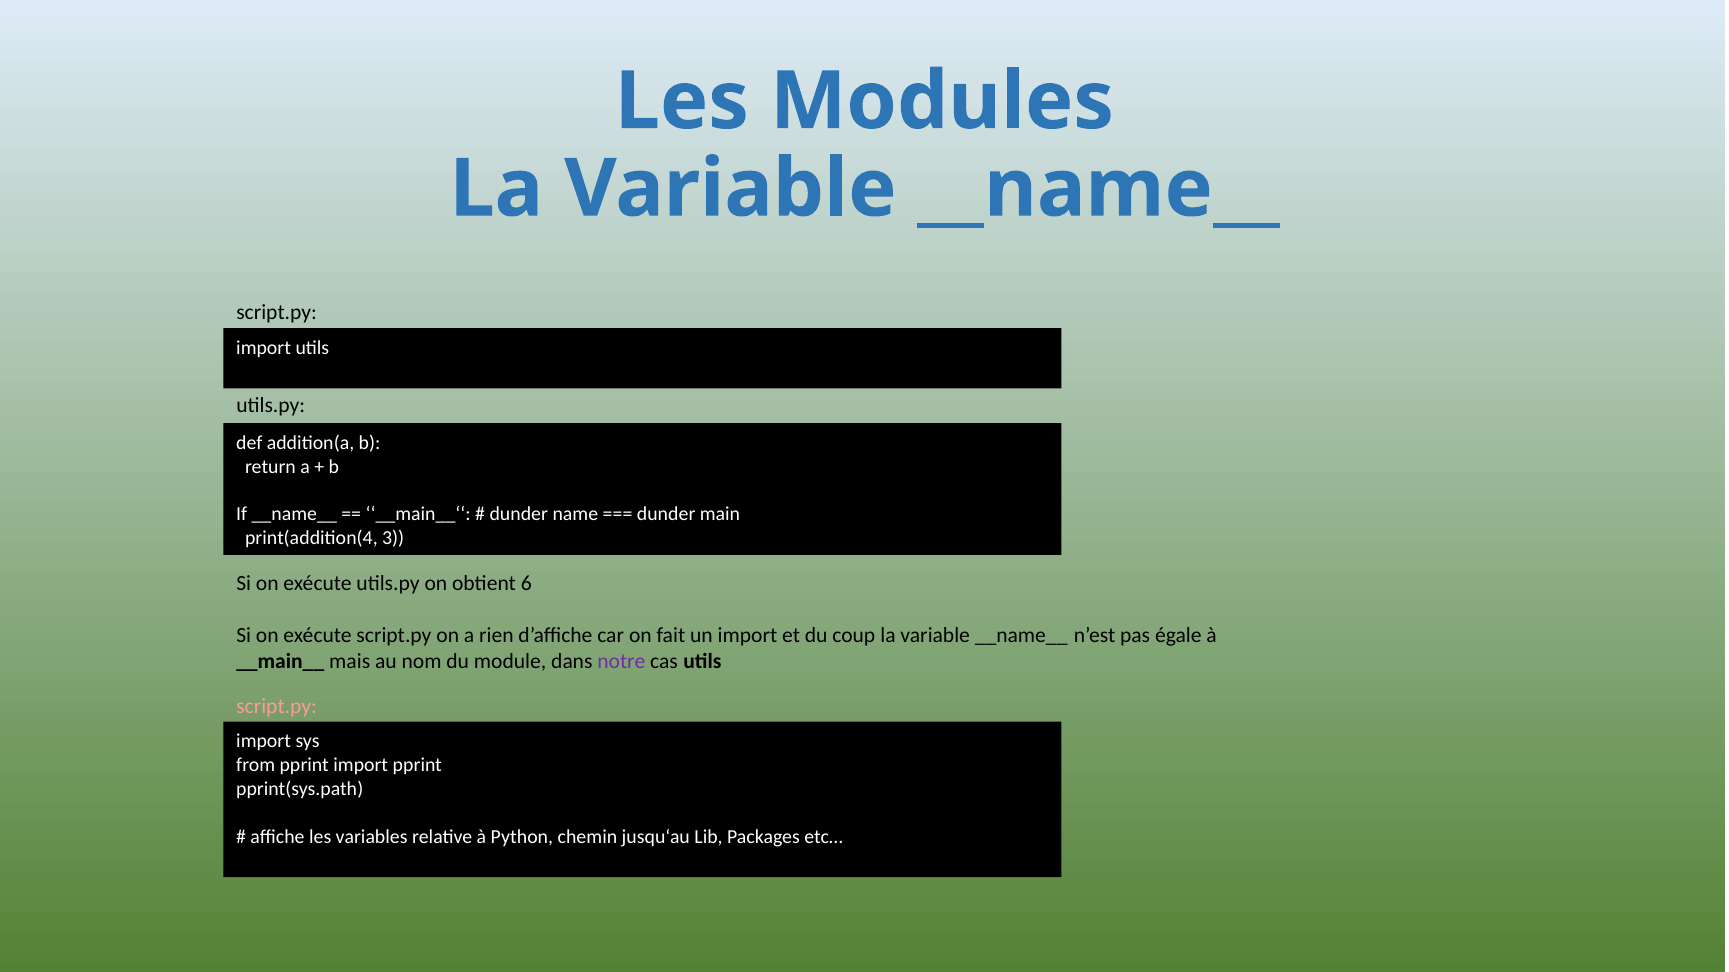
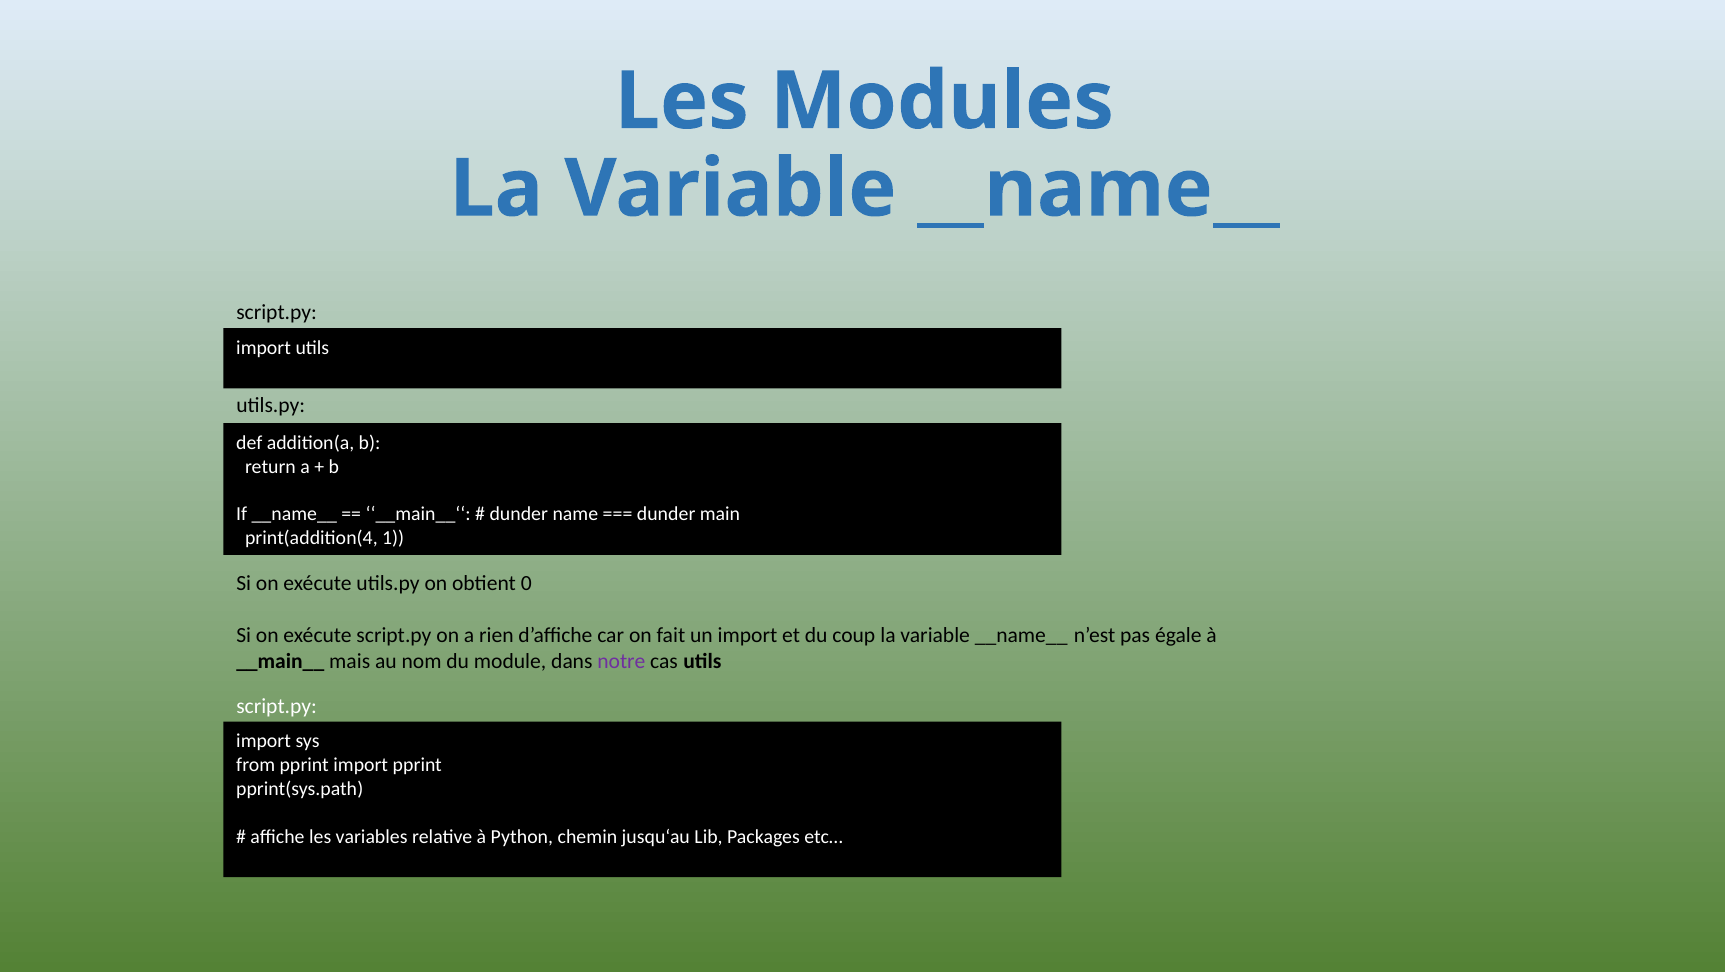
3: 3 -> 1 (393, 538)
6: 6 -> 0 (526, 584)
script.py colour: pink -> white (277, 707)
